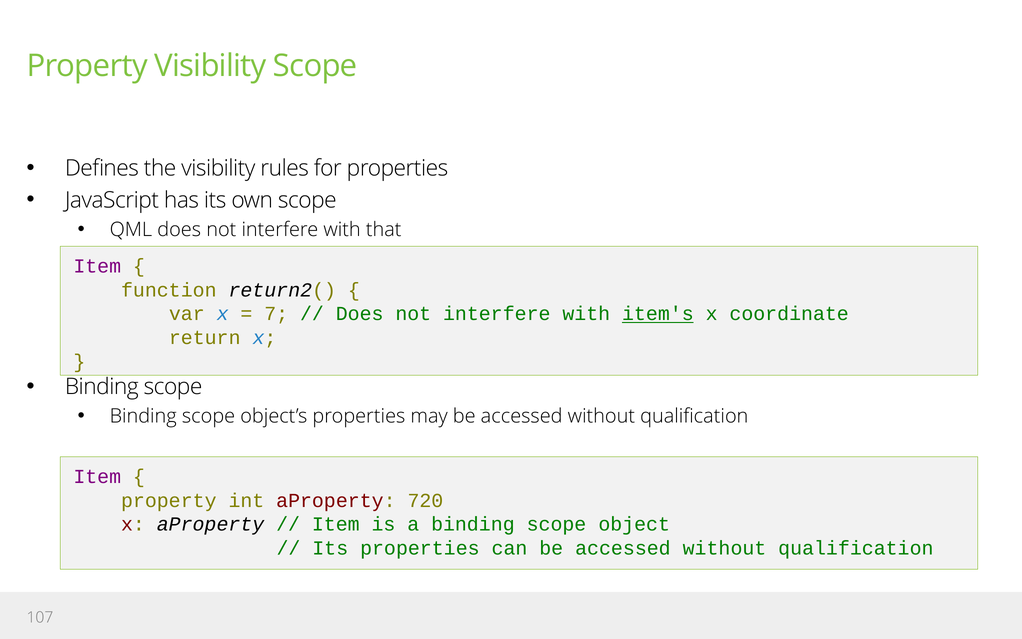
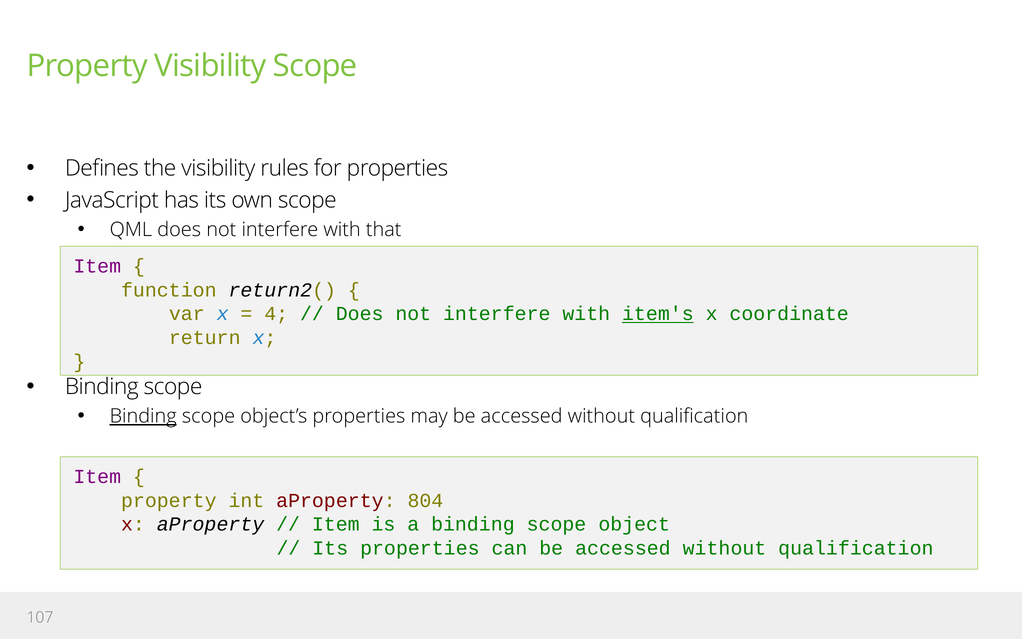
7: 7 -> 4 (276, 314)
Binding underline: none -> present (143, 416)
720: 720 -> 804 (425, 500)
